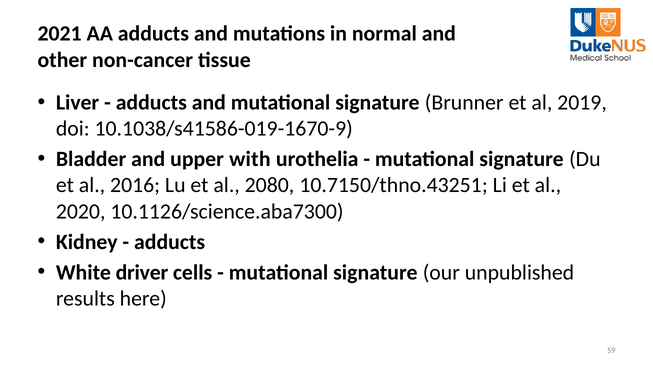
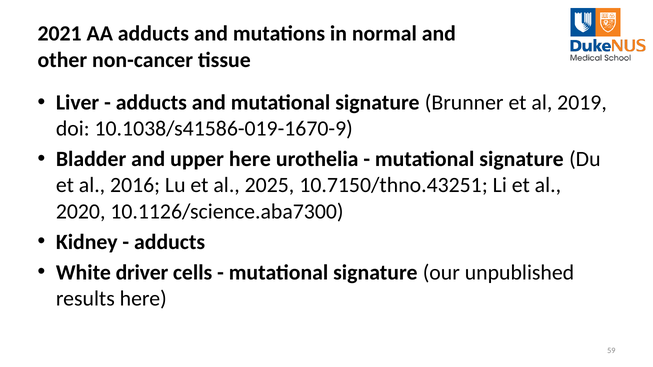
upper with: with -> here (250, 159)
2080: 2080 -> 2025 (269, 185)
